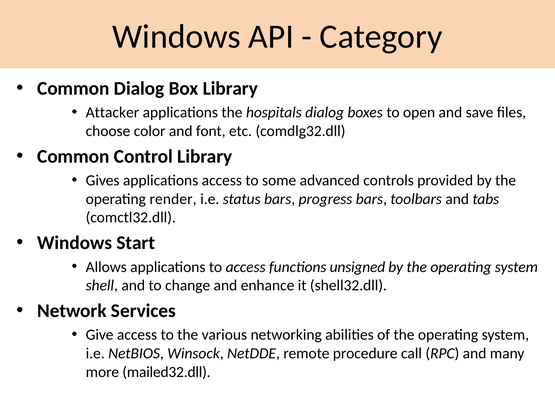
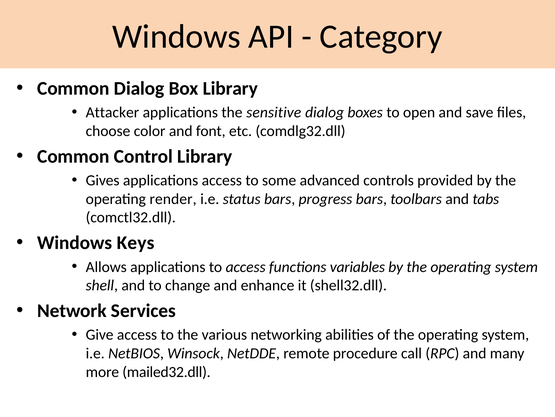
hospitals: hospitals -> sensitive (274, 112)
Start: Start -> Keys (136, 242)
unsigned: unsigned -> variables (357, 266)
